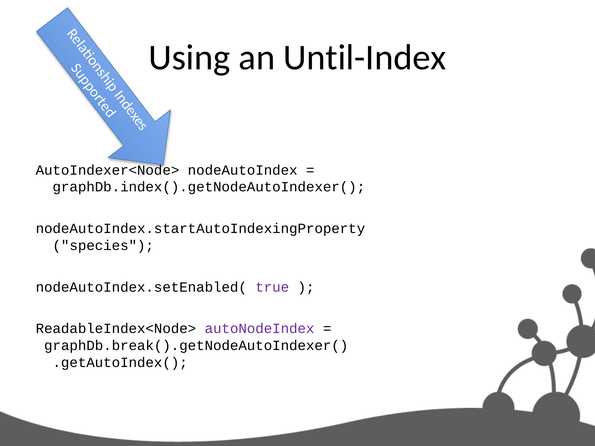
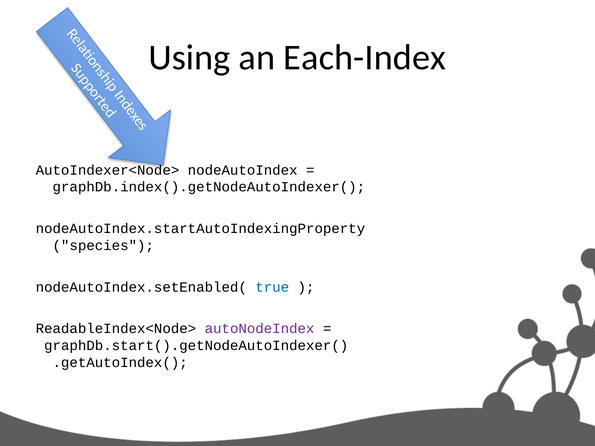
Until-Index: Until-Index -> Each-Index (365, 58)
true colour: purple -> blue (272, 287)
graphDb.break().getNodeAutoIndexer(: graphDb.break().getNodeAutoIndexer( -> graphDb.start().getNodeAutoIndexer( (196, 346)
